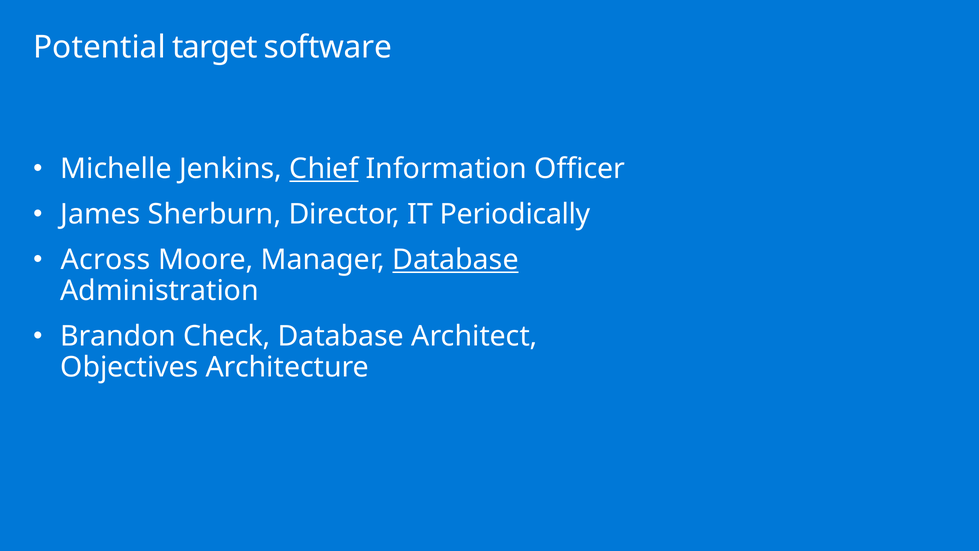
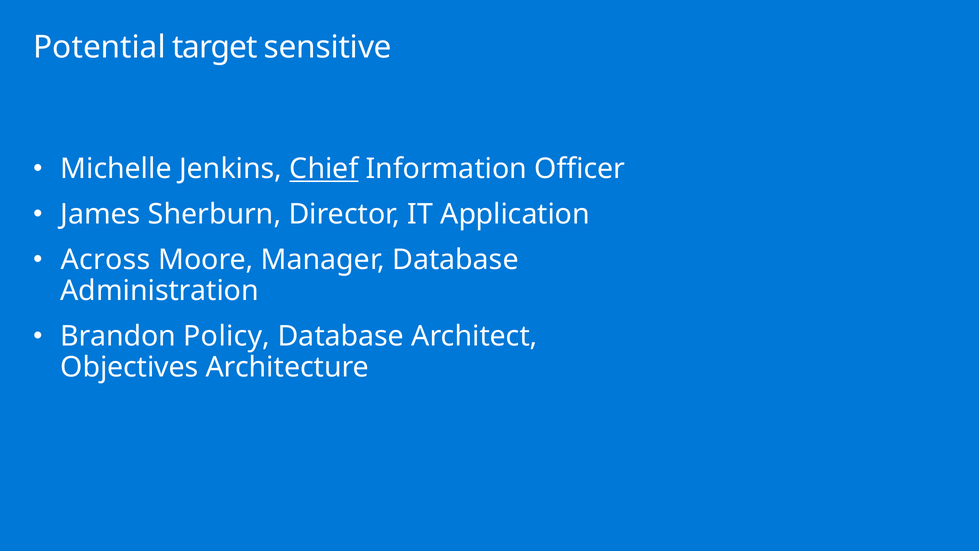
software: software -> sensitive (328, 47)
Periodically: Periodically -> Application (515, 214)
Database underline: present -> none (455, 260)
Check: Check -> Policy (227, 336)
